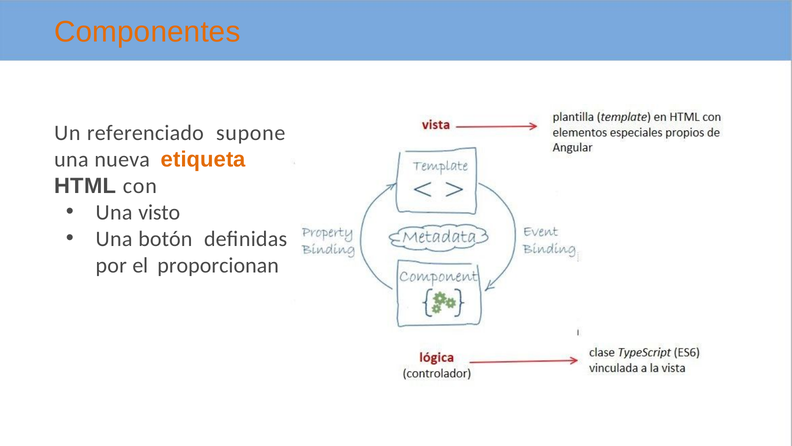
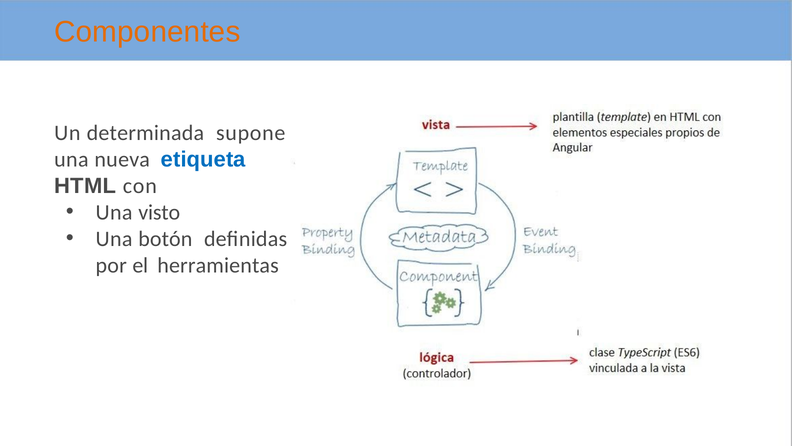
referenciado: referenciado -> determinada (145, 133)
etiqueta colour: orange -> blue (203, 159)
proporcionan: proporcionan -> herramientas (218, 265)
